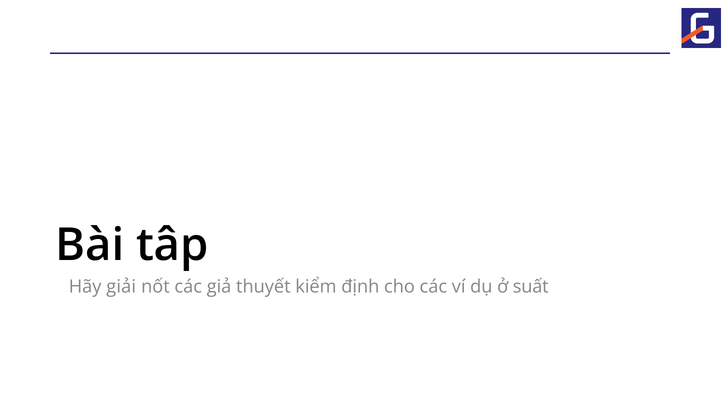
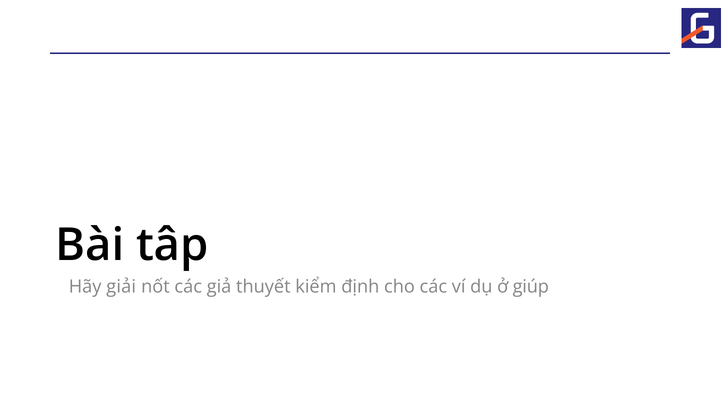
suất: suất -> giúp (531, 287)
